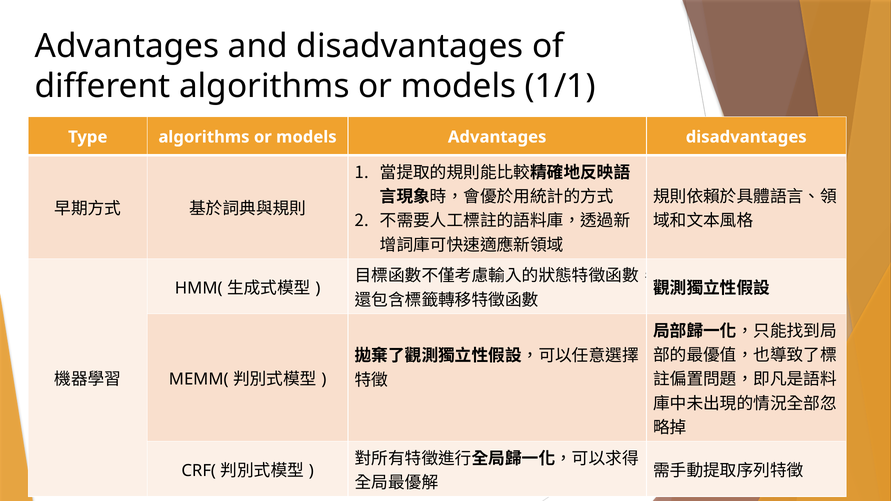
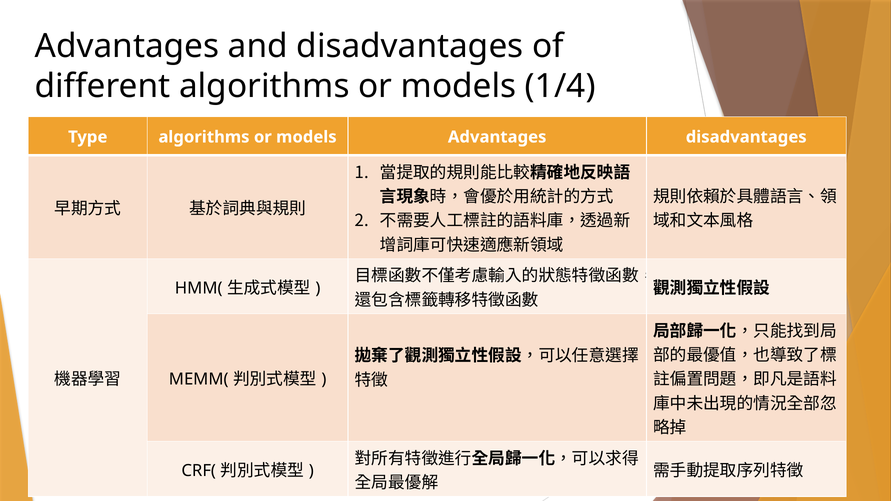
1/1: 1/1 -> 1/4 (560, 86)
